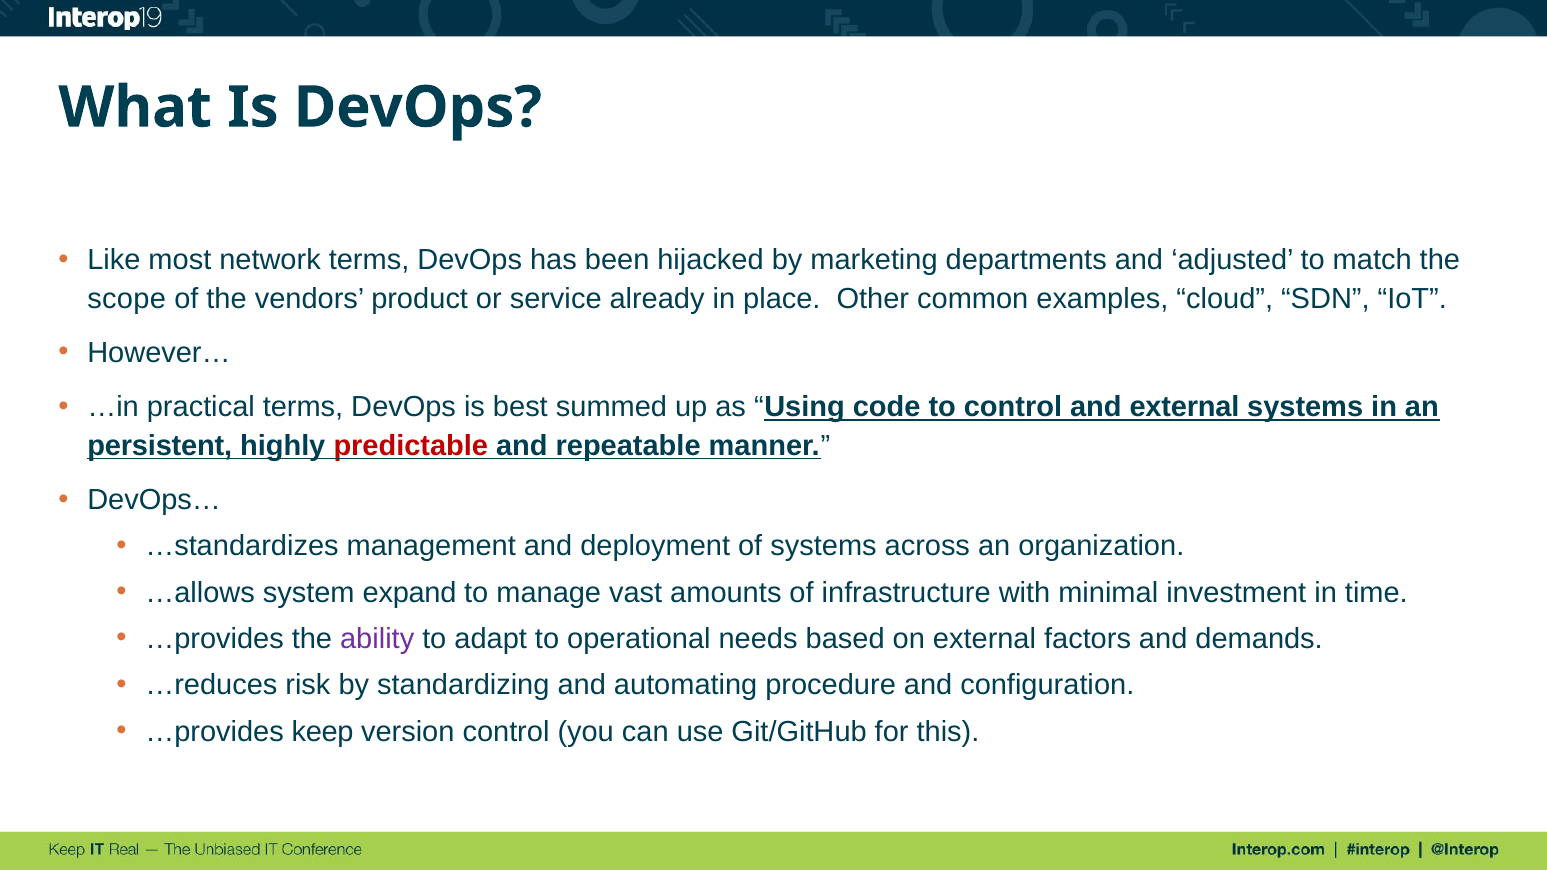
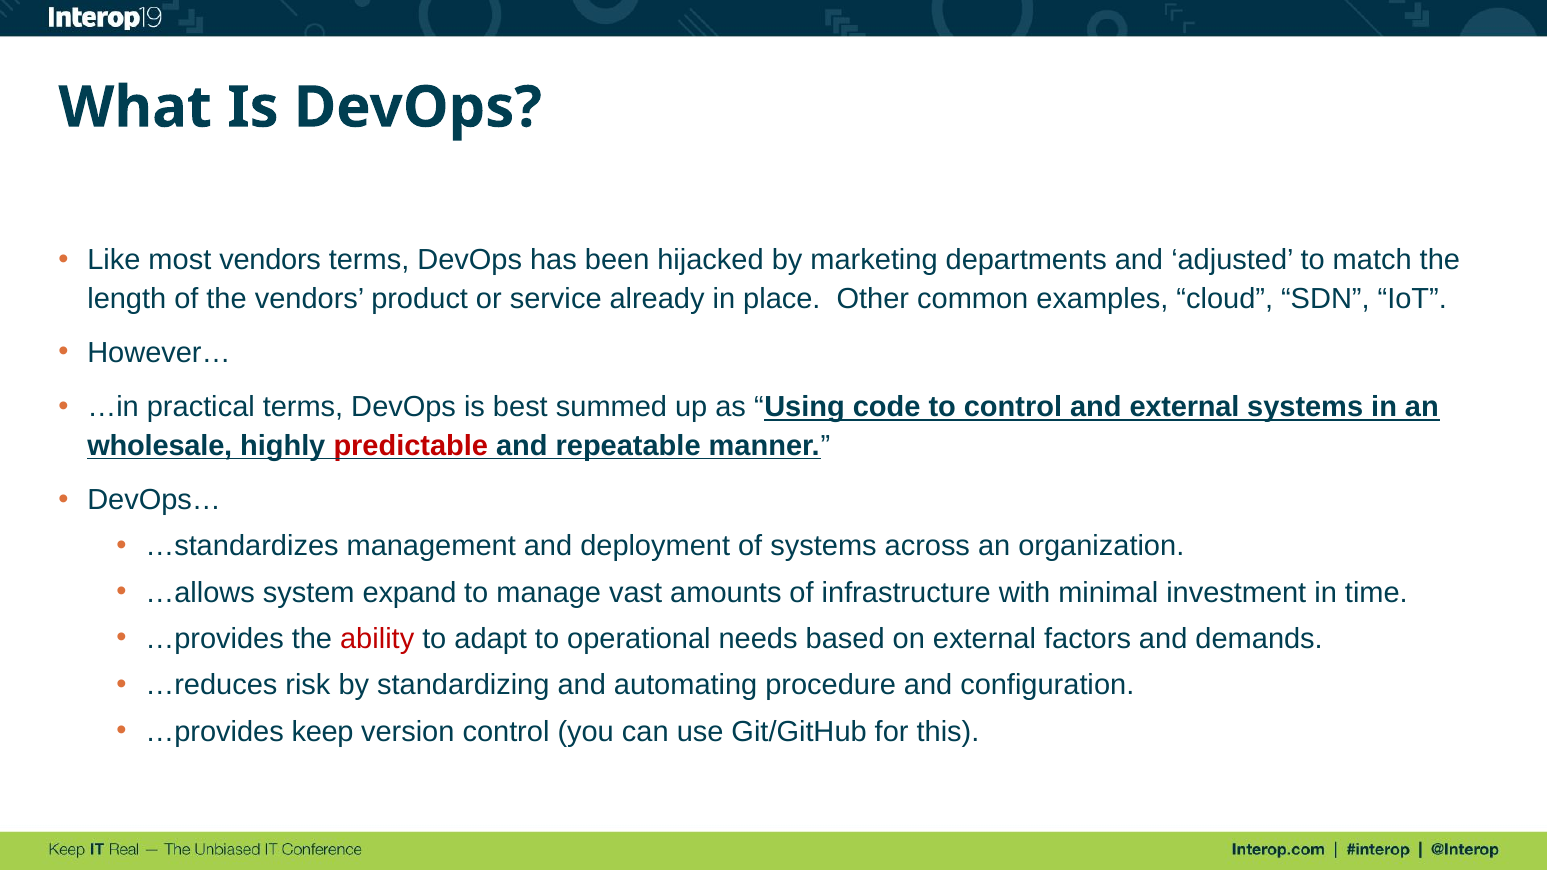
most network: network -> vendors (270, 260)
scope: scope -> length (127, 299)
persistent: persistent -> wholesale (160, 446)
ability colour: purple -> red (377, 639)
